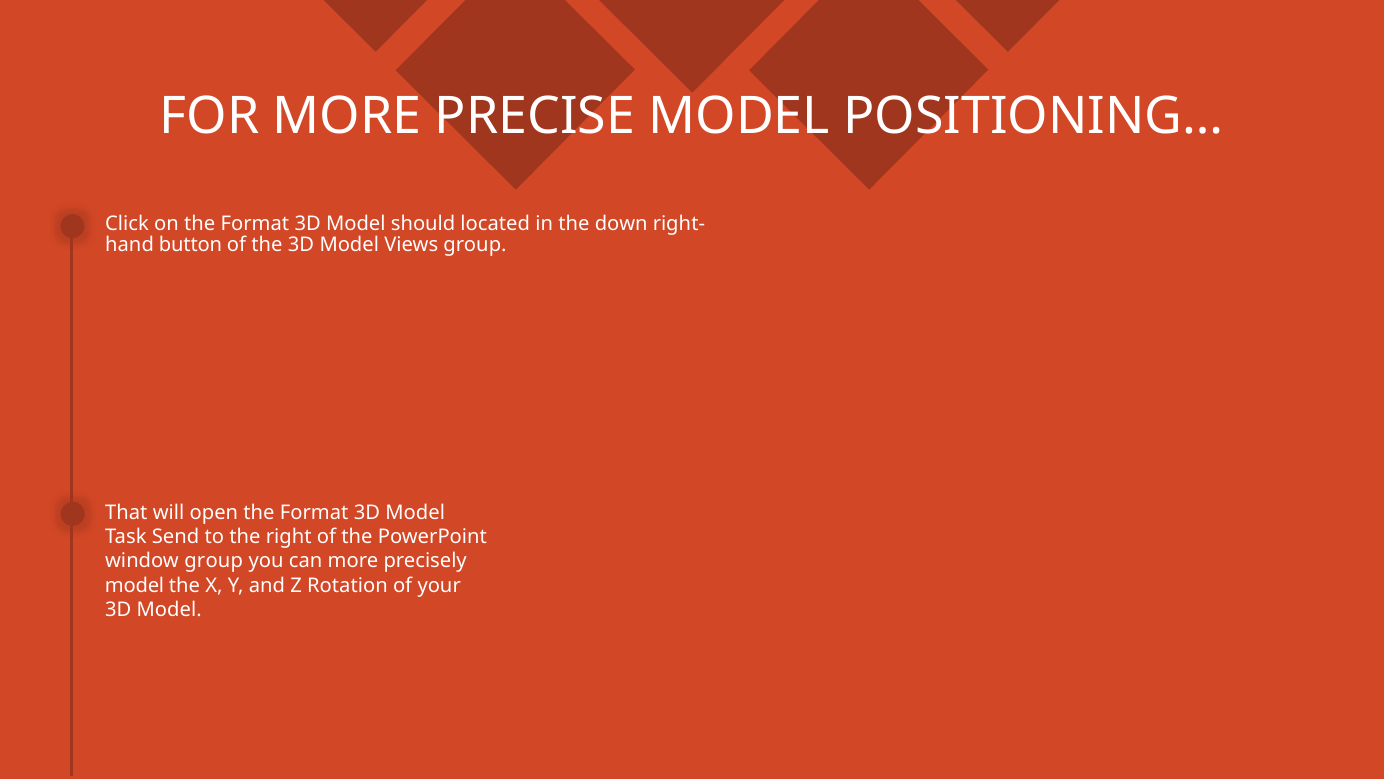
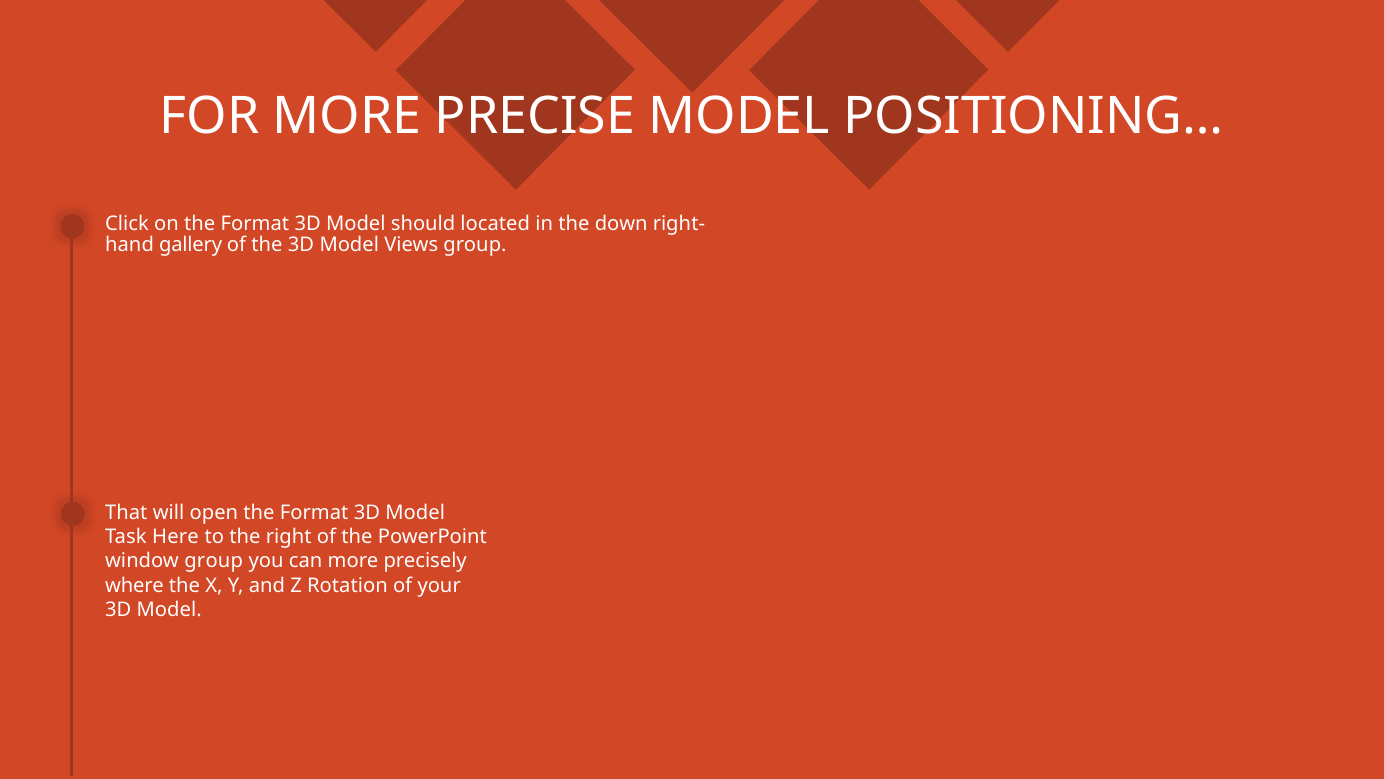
button: button -> gallery (191, 245)
Send: Send -> Here (175, 537)
model: model -> where (135, 585)
